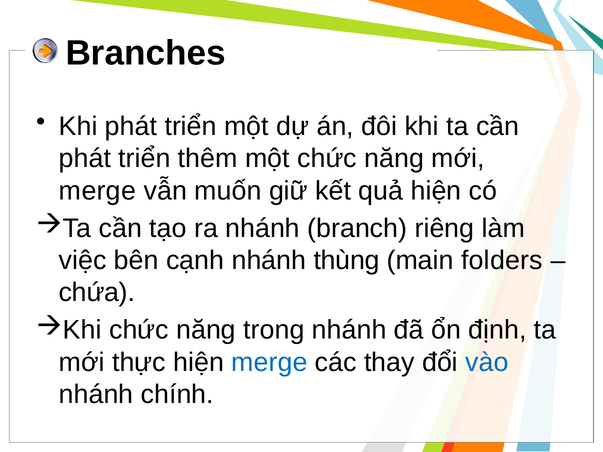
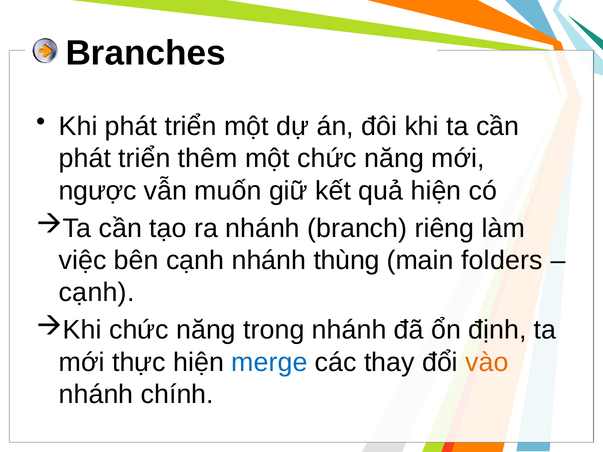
merge: merge -> ngược (98, 191)
chứa: chứa -> cạnh (97, 293)
vào colour: blue -> orange (487, 362)
